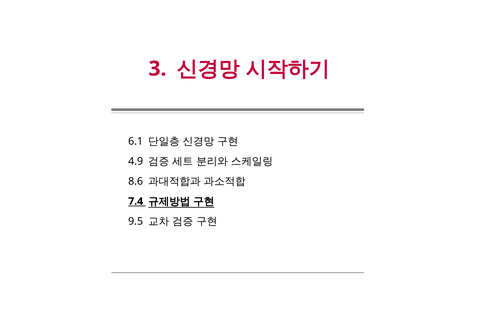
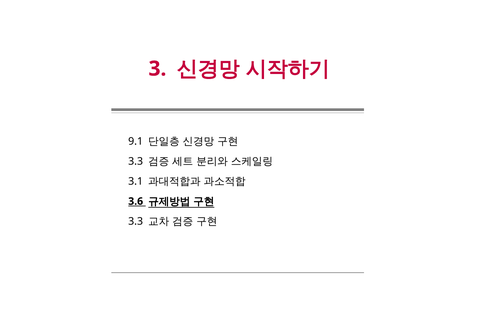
6.1: 6.1 -> 9.1 (136, 142)
4.9: 4.9 -> 3.3 (136, 162)
8.6: 8.6 -> 3.1 (136, 182)
7.4: 7.4 -> 3.6 (136, 202)
9.5: 9.5 -> 3.3 (136, 222)
